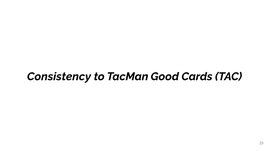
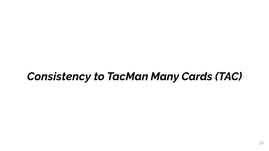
Good: Good -> Many (165, 77)
